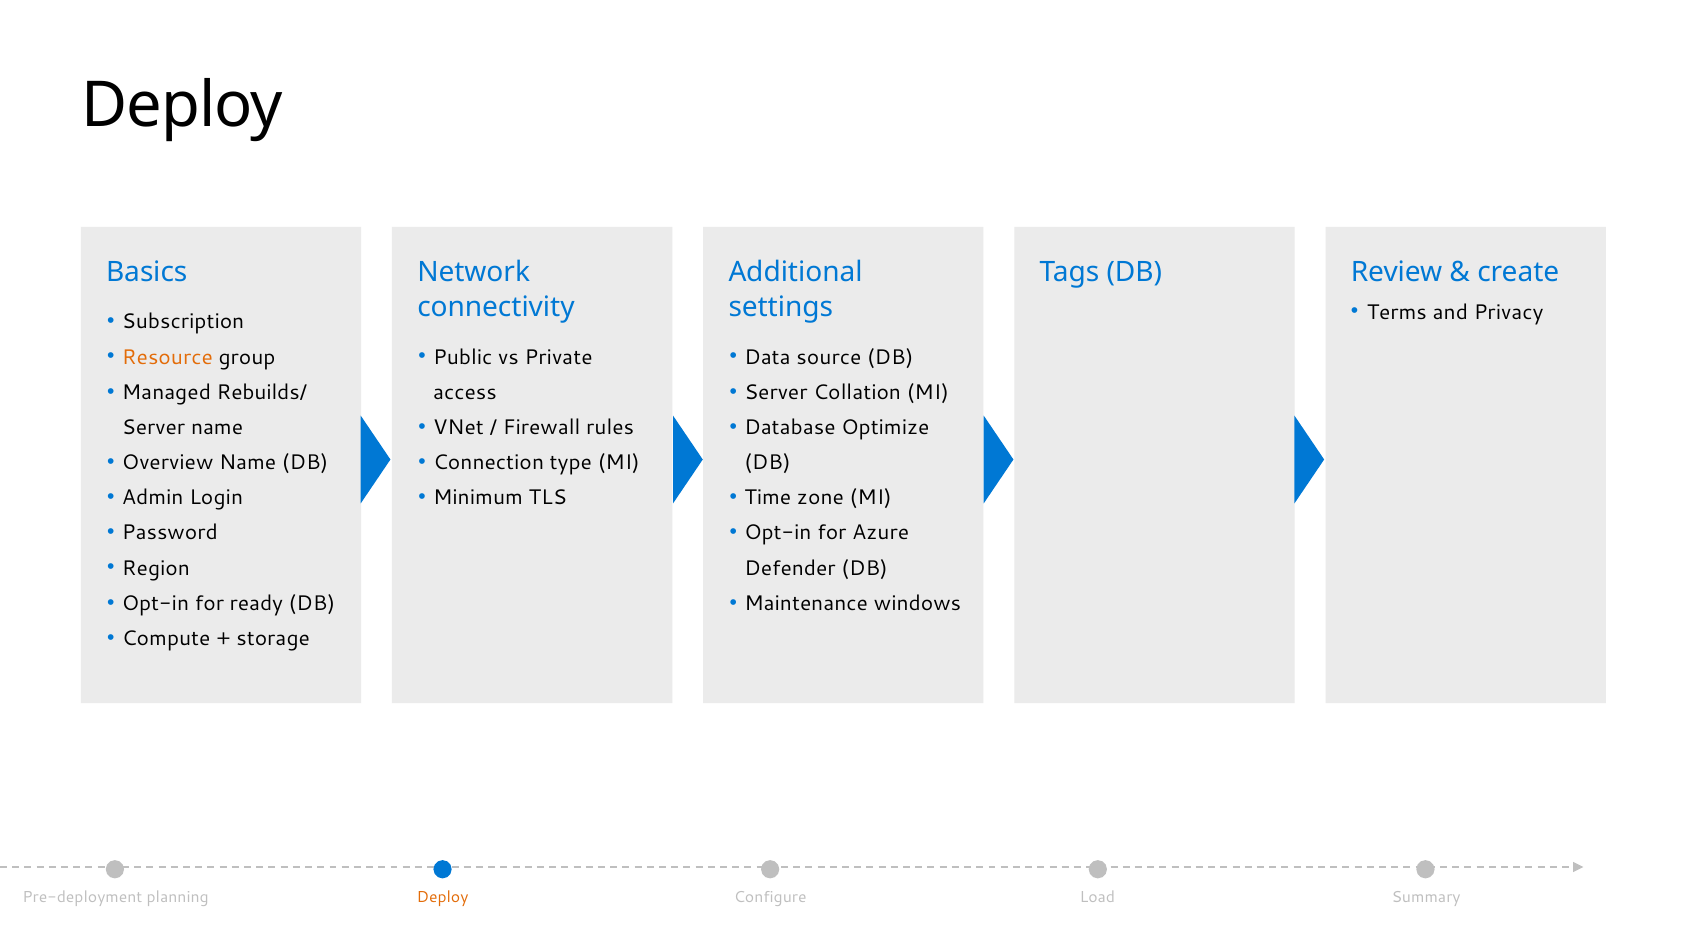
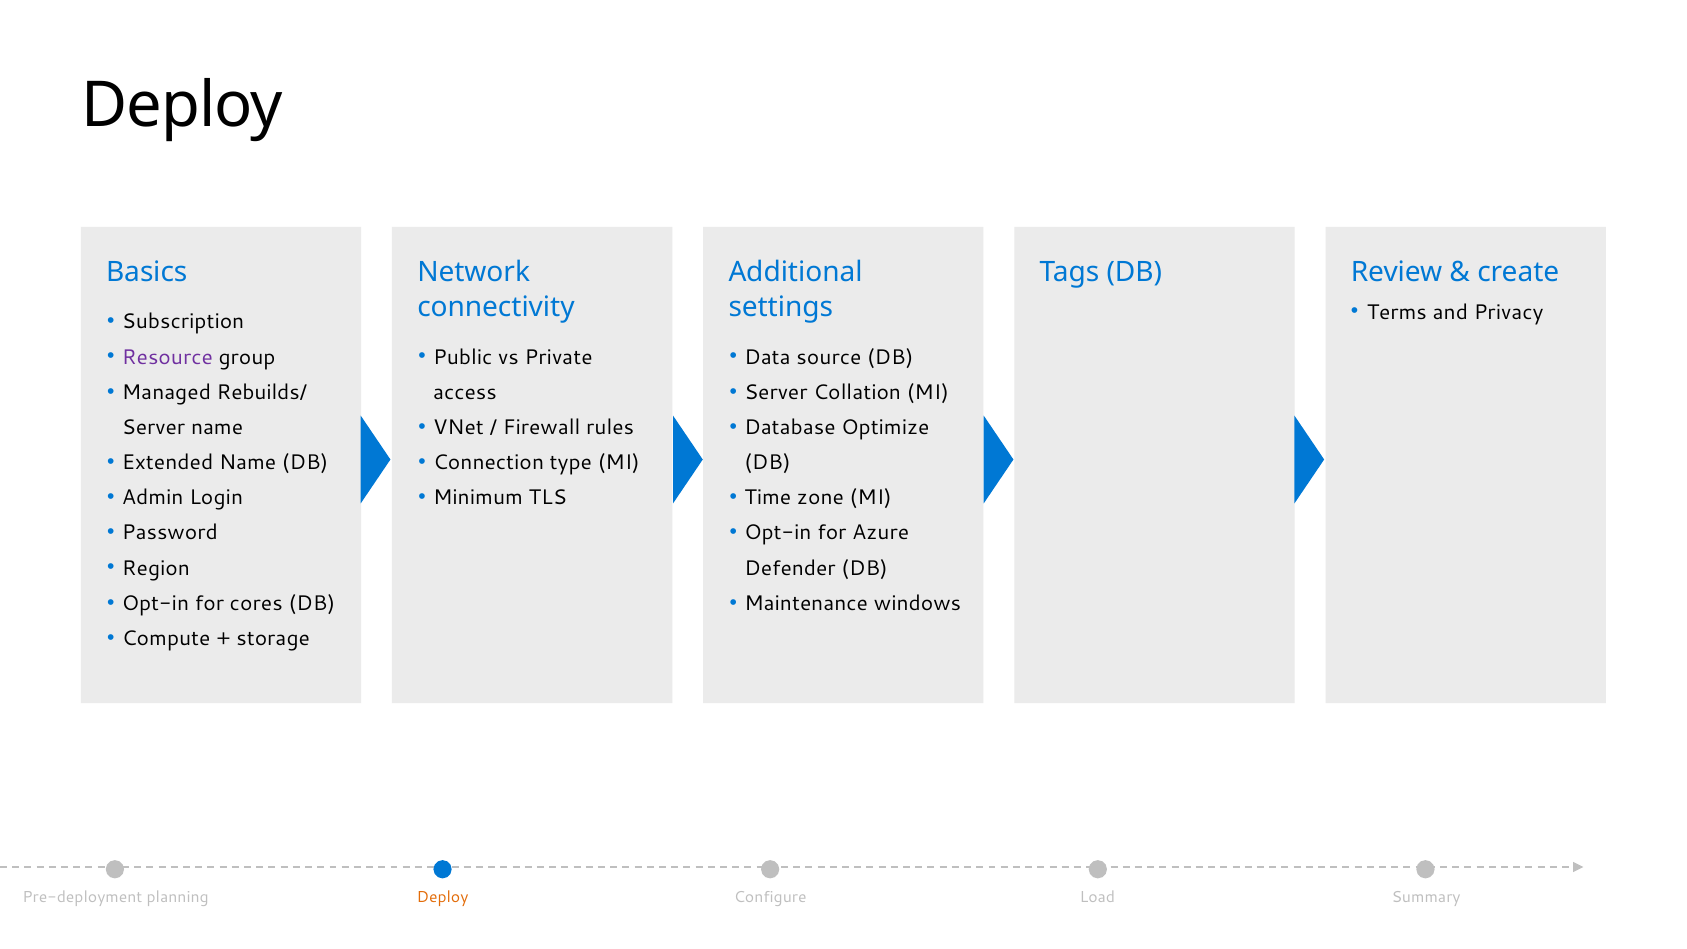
Resource colour: orange -> purple (167, 357)
Overview: Overview -> Extended (168, 463)
ready: ready -> cores (256, 603)
